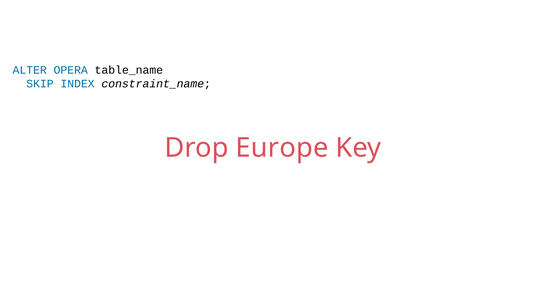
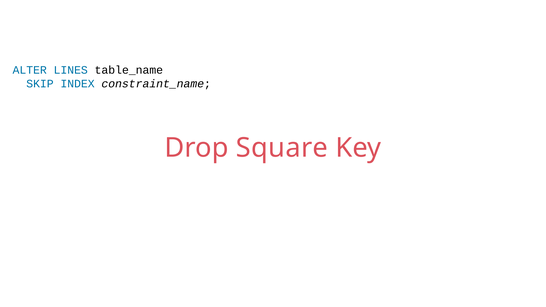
OPERA: OPERA -> LINES (71, 70)
Europe: Europe -> Square (282, 148)
